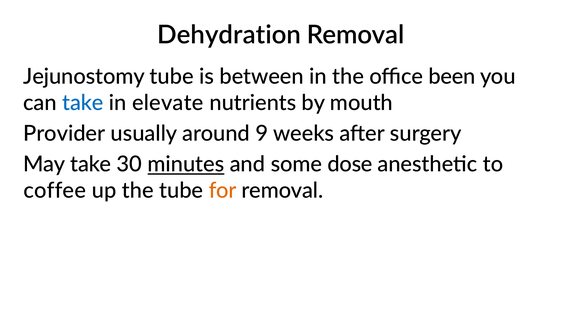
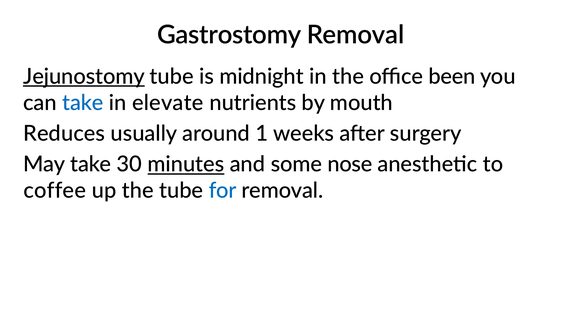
Dehydration: Dehydration -> Gastrostomy (229, 35)
Jejunostomy underline: none -> present (84, 77)
between: between -> midnight (262, 77)
Provider: Provider -> Reduces (64, 134)
9: 9 -> 1 (262, 134)
dose: dose -> nose (350, 164)
for colour: orange -> blue (223, 191)
